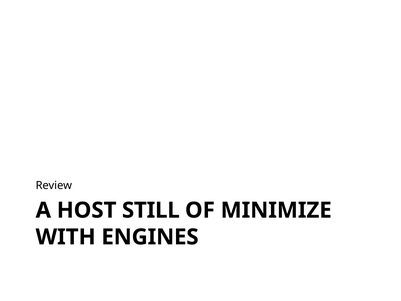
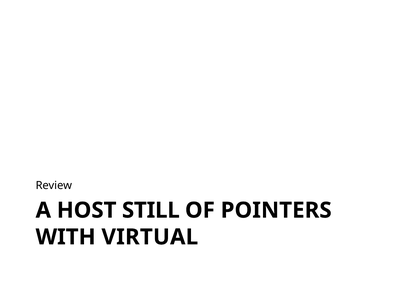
MINIMIZE: MINIMIZE -> POINTERS (276, 210)
ENGINES: ENGINES -> VIRTUAL (150, 237)
